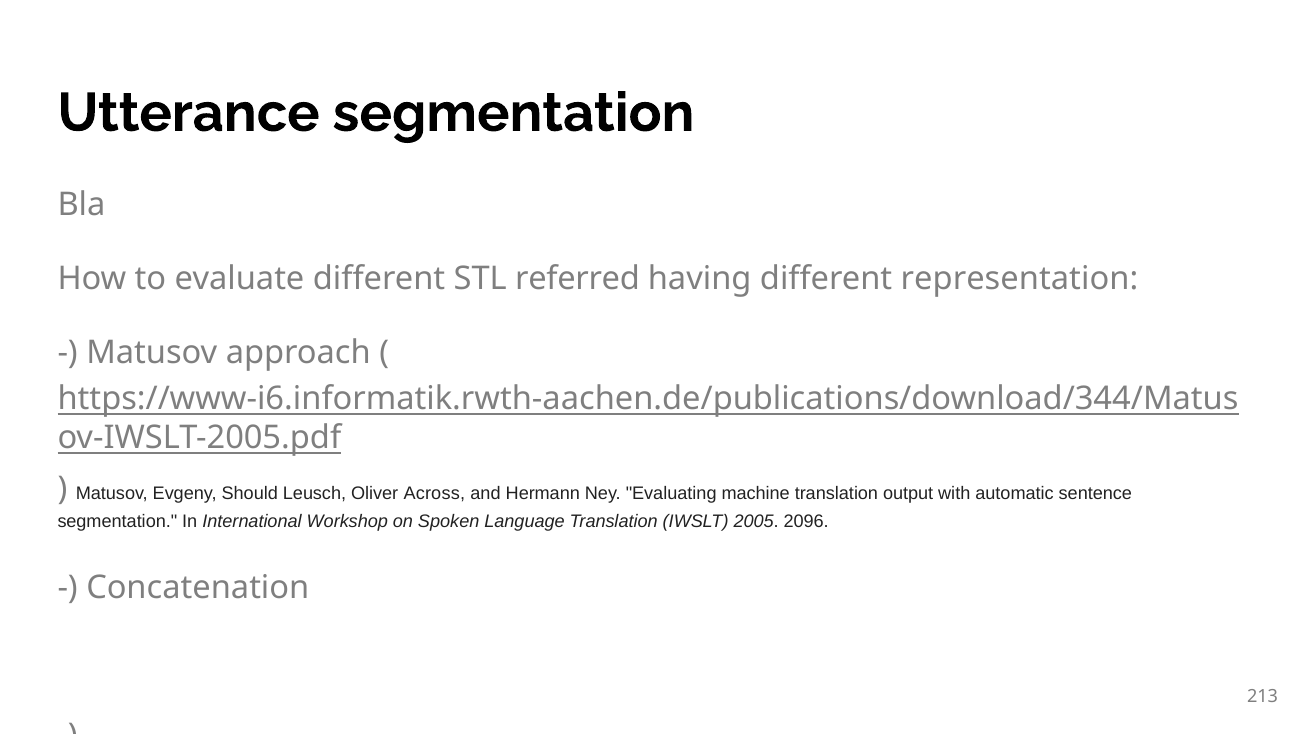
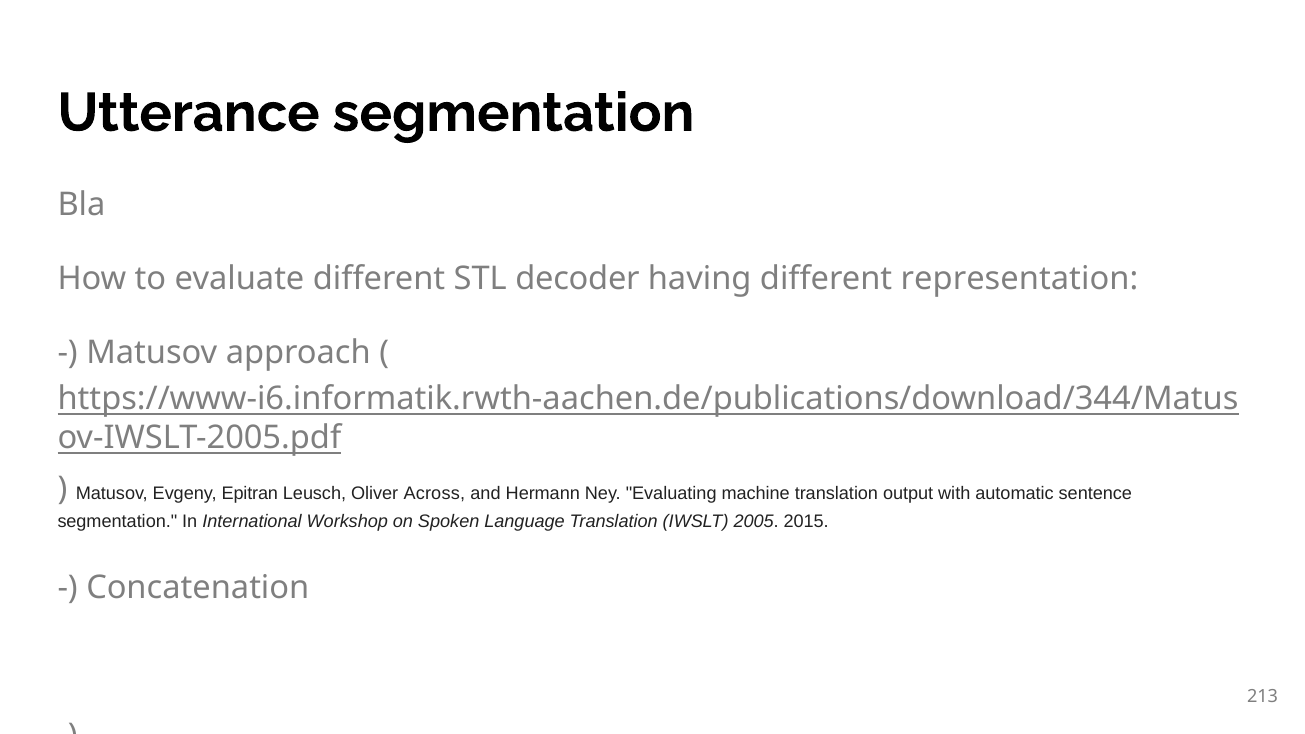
referred: referred -> decoder (577, 279)
Should: Should -> Epitran (250, 493)
2096: 2096 -> 2015 (806, 521)
